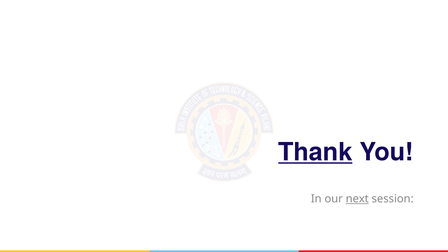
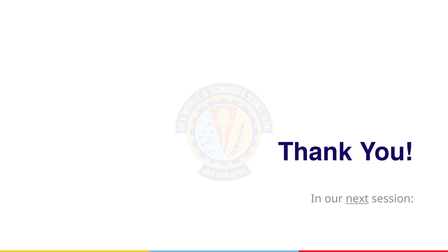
Thank underline: present -> none (315, 152)
